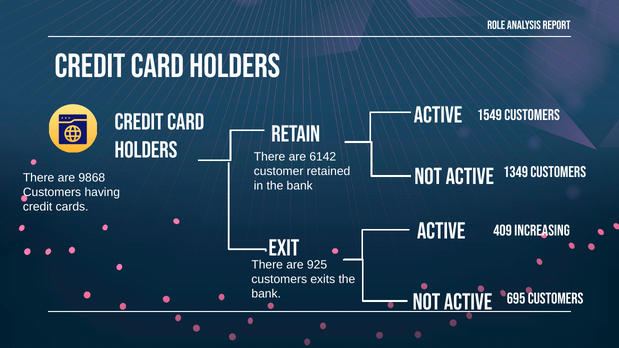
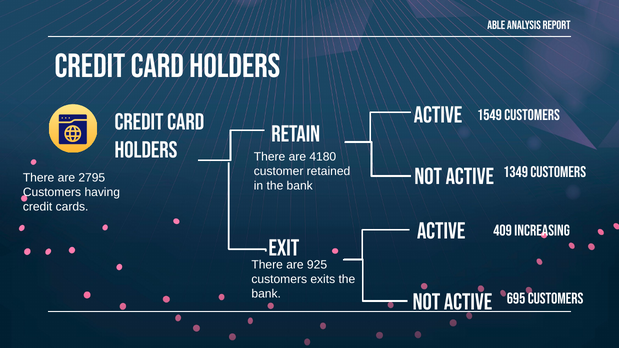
Role: Role -> Able (496, 25)
6142: 6142 -> 4180 (323, 157)
9868: 9868 -> 2795 (92, 178)
